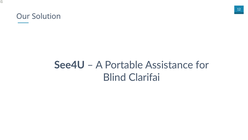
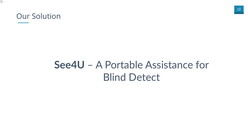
Clarifai: Clarifai -> Detect (144, 77)
